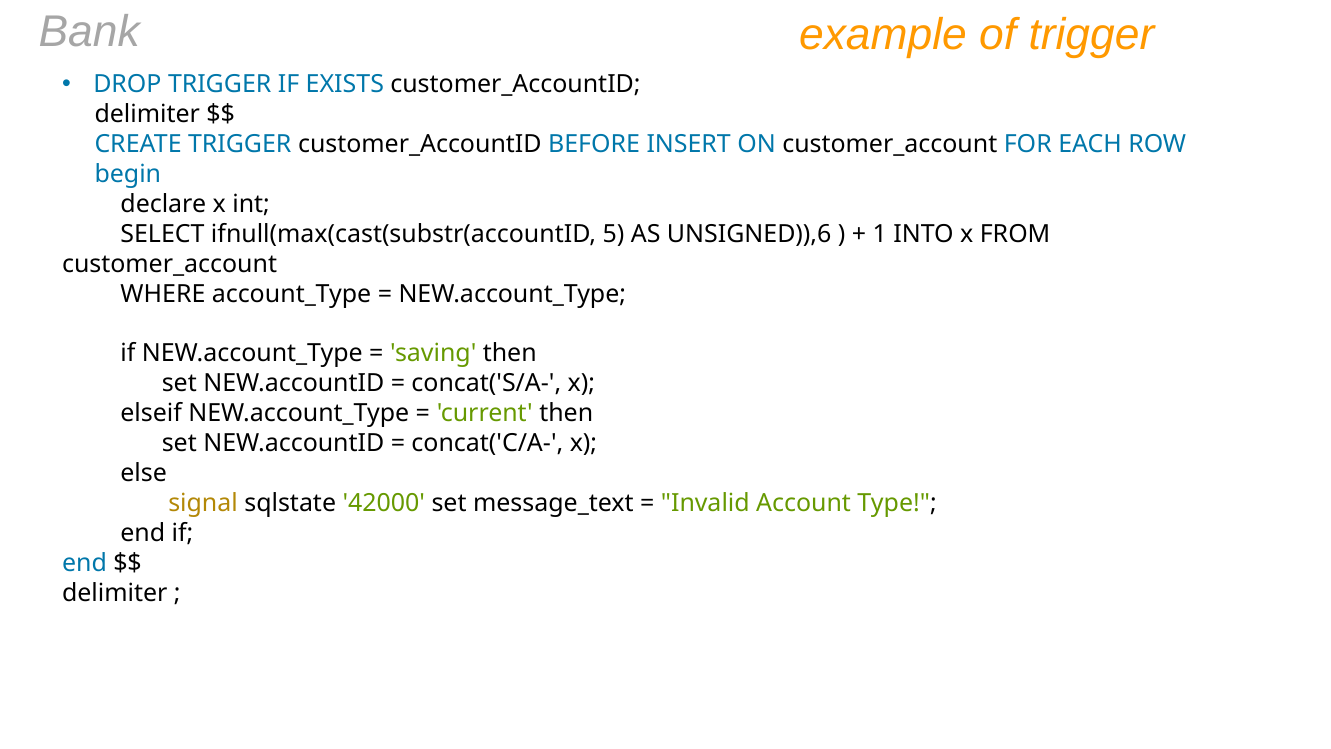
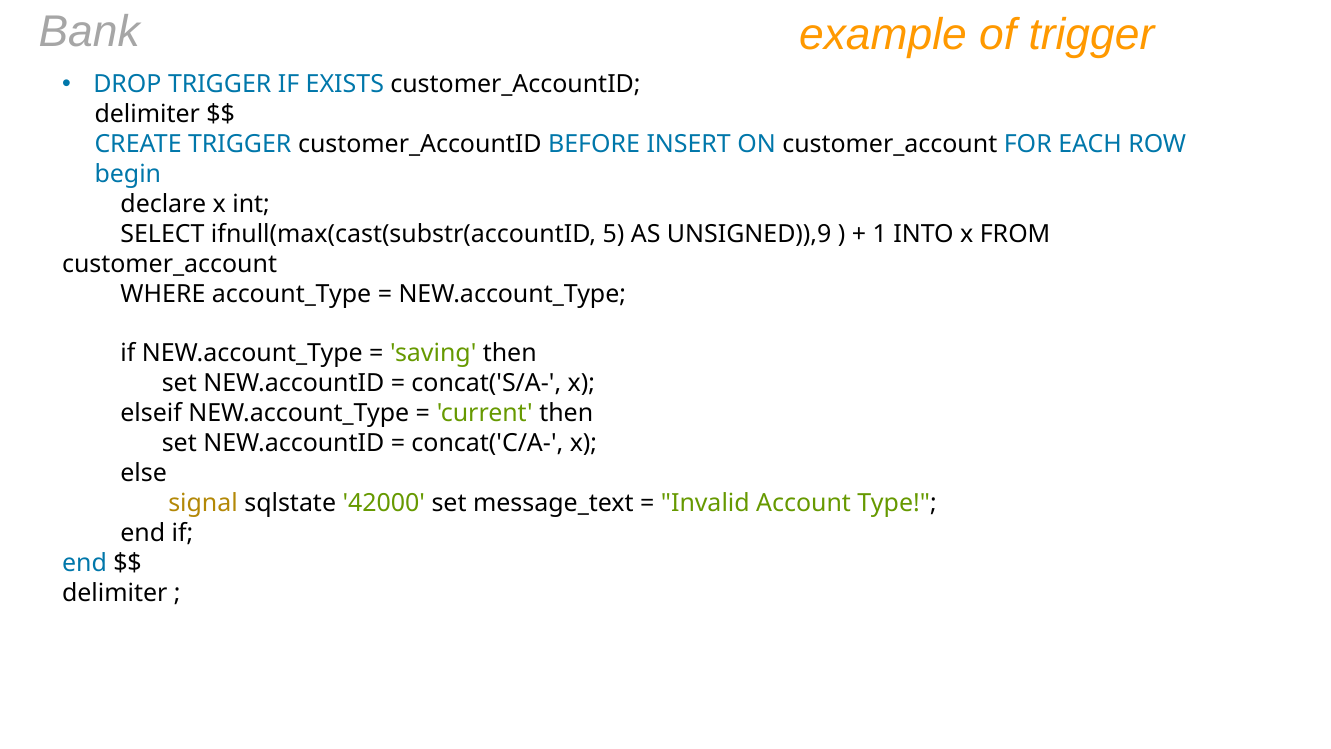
UNSIGNED)),6: UNSIGNED)),6 -> UNSIGNED)),9 (749, 234)
